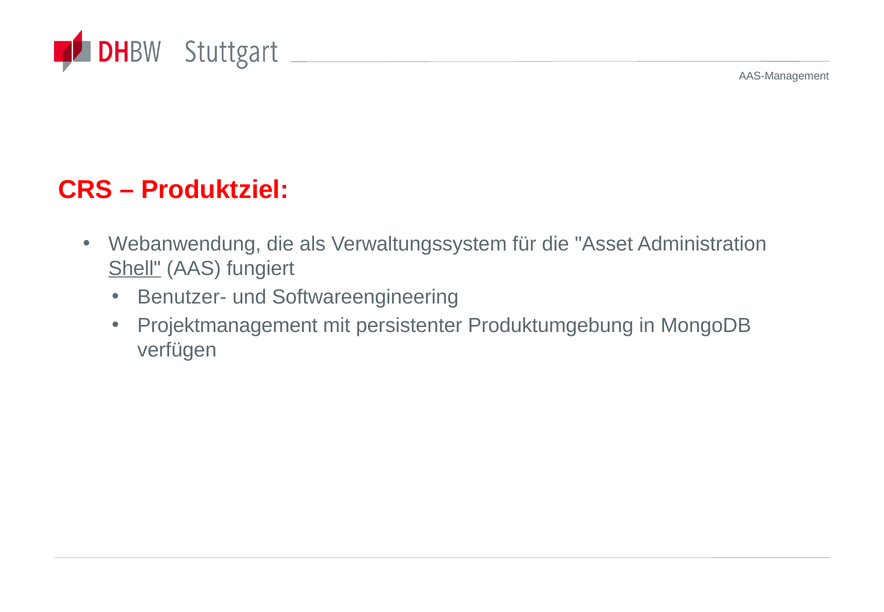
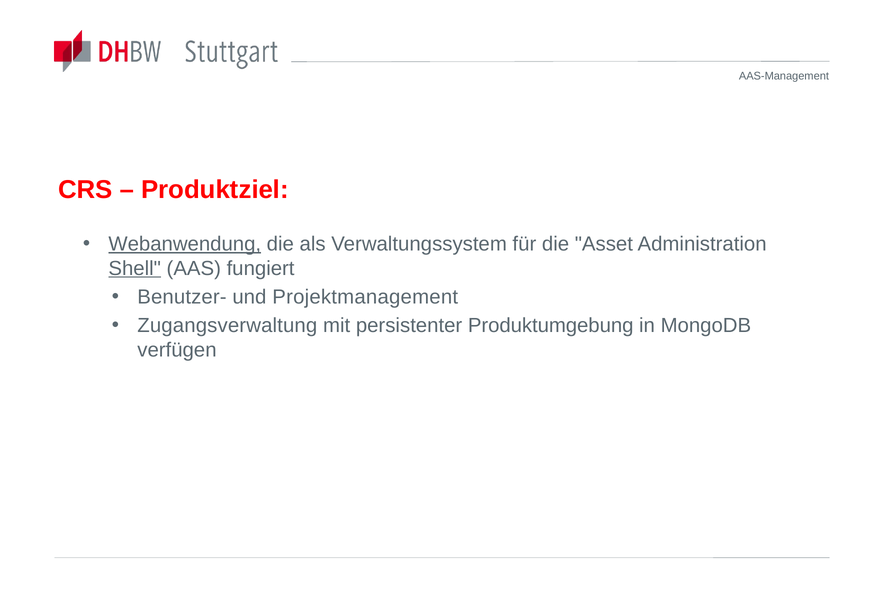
Webanwendung underline: none -> present (185, 244)
Softwareengineering: Softwareengineering -> Projektmanagement (365, 297)
Projektmanagement: Projektmanagement -> Zugangsverwaltung (227, 325)
